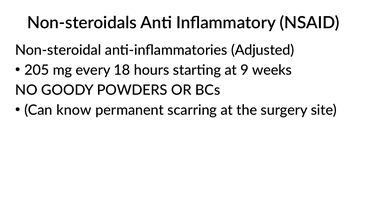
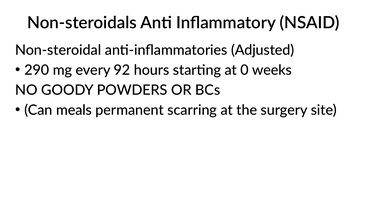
205: 205 -> 290 (37, 70)
18: 18 -> 92 (122, 70)
9: 9 -> 0 (245, 70)
know: know -> meals (74, 110)
